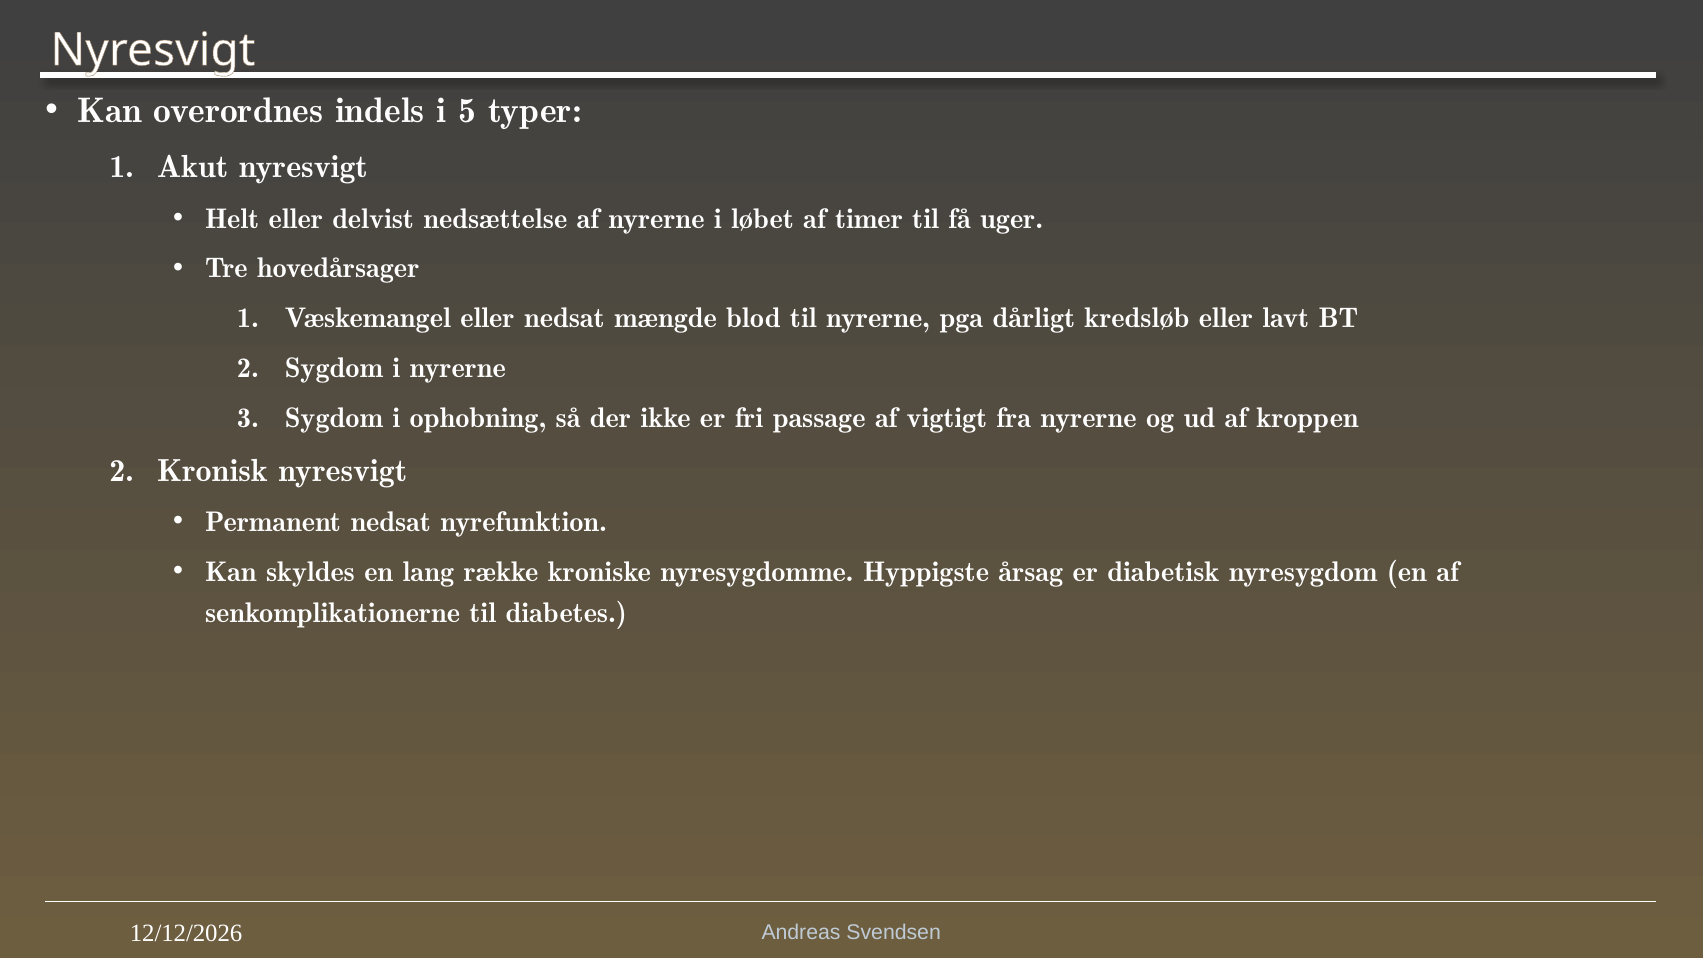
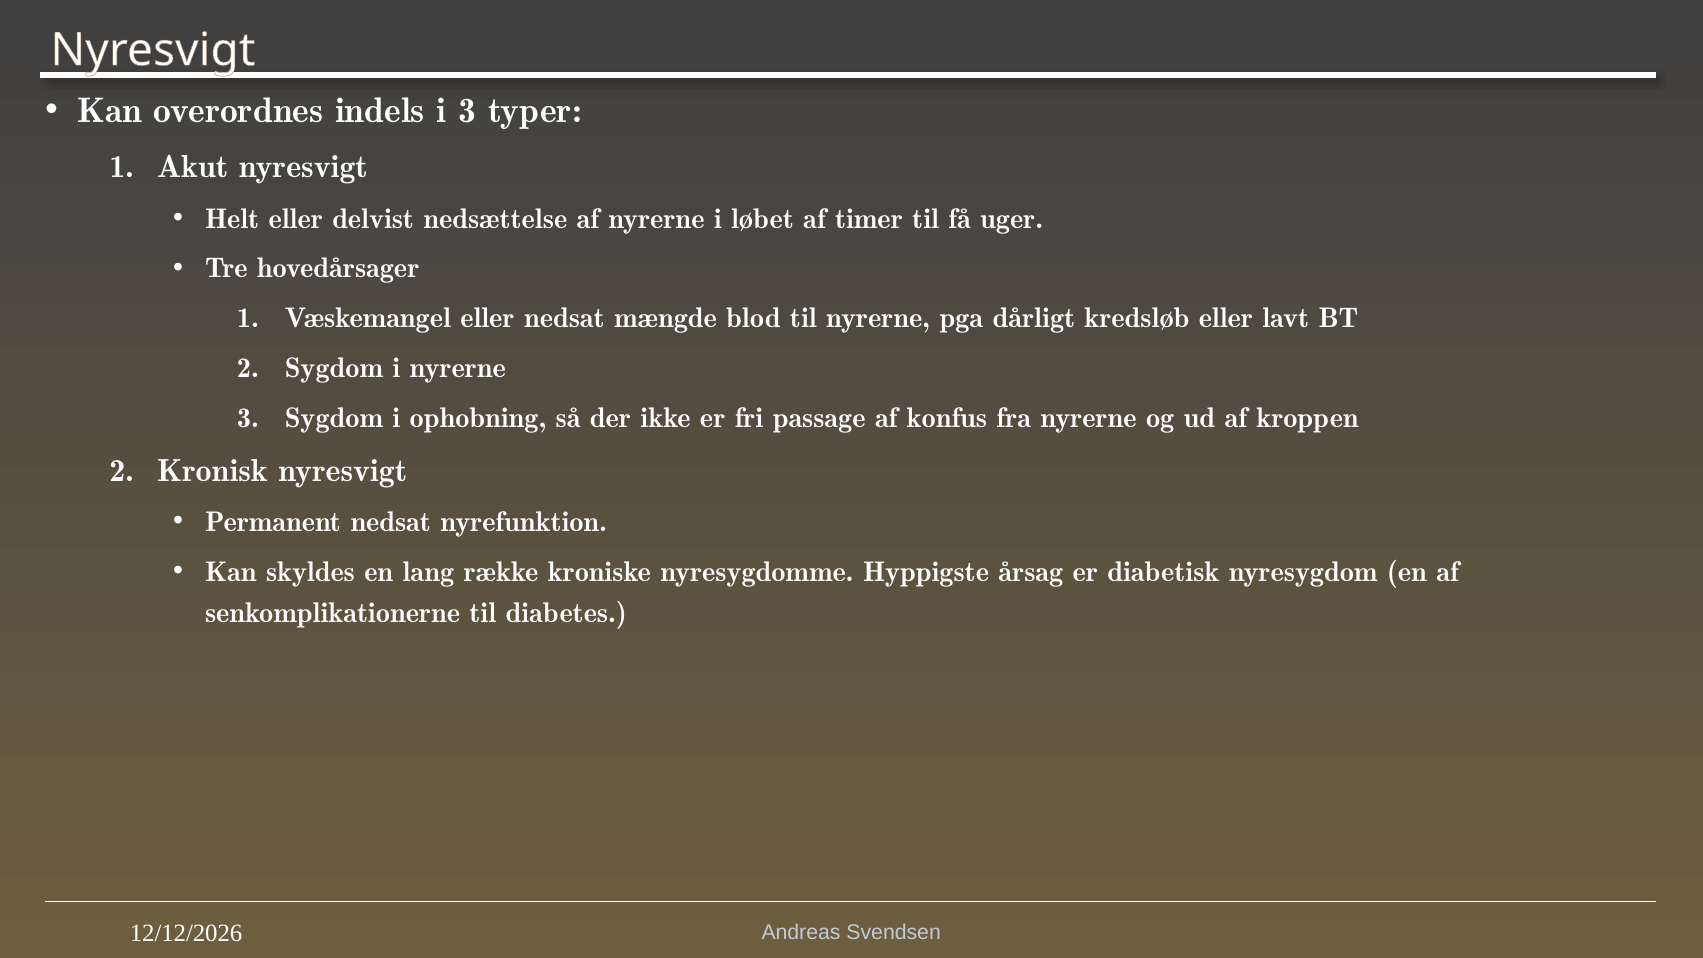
i 5: 5 -> 3 (467, 111)
vigtigt: vigtigt -> konfus (947, 418)
